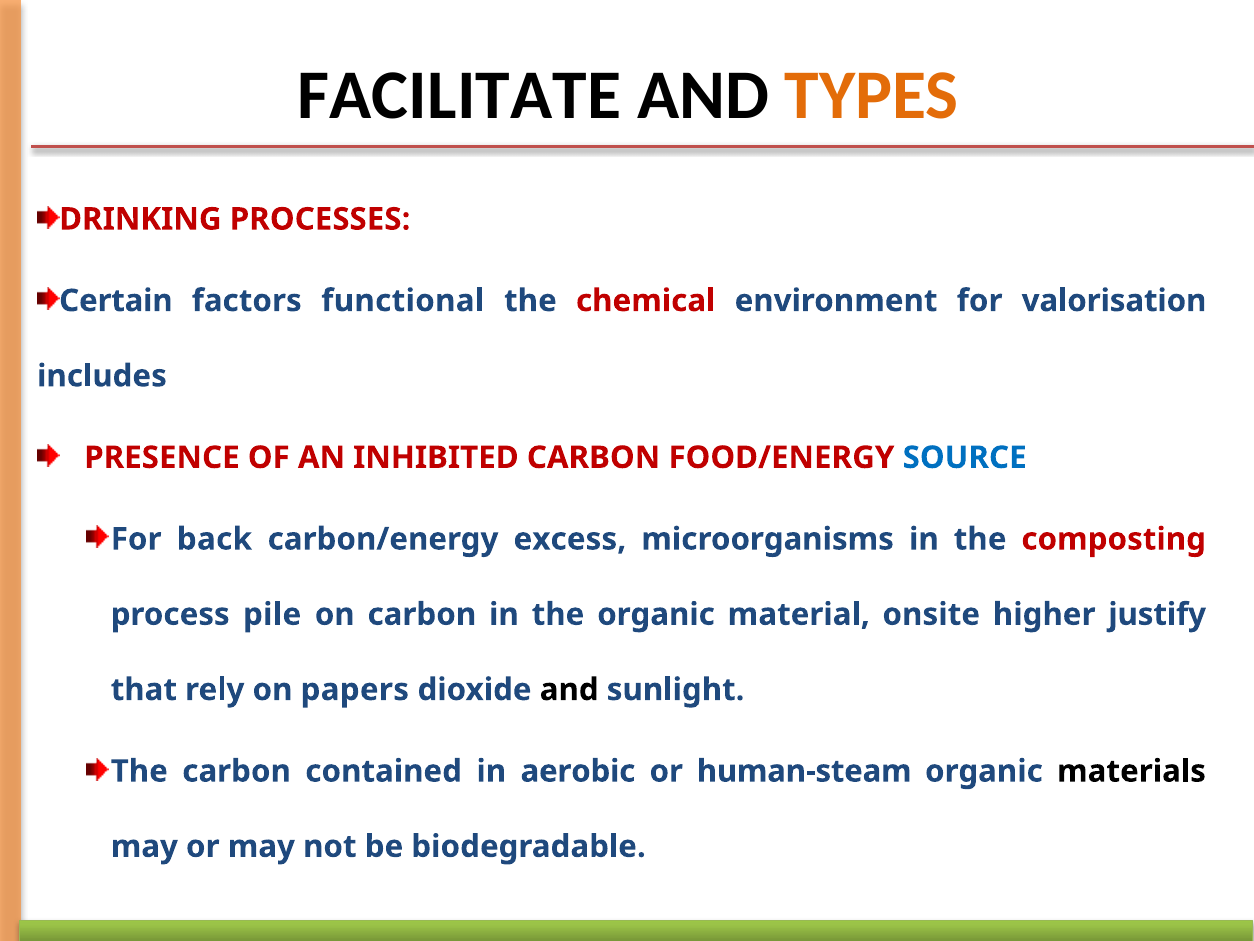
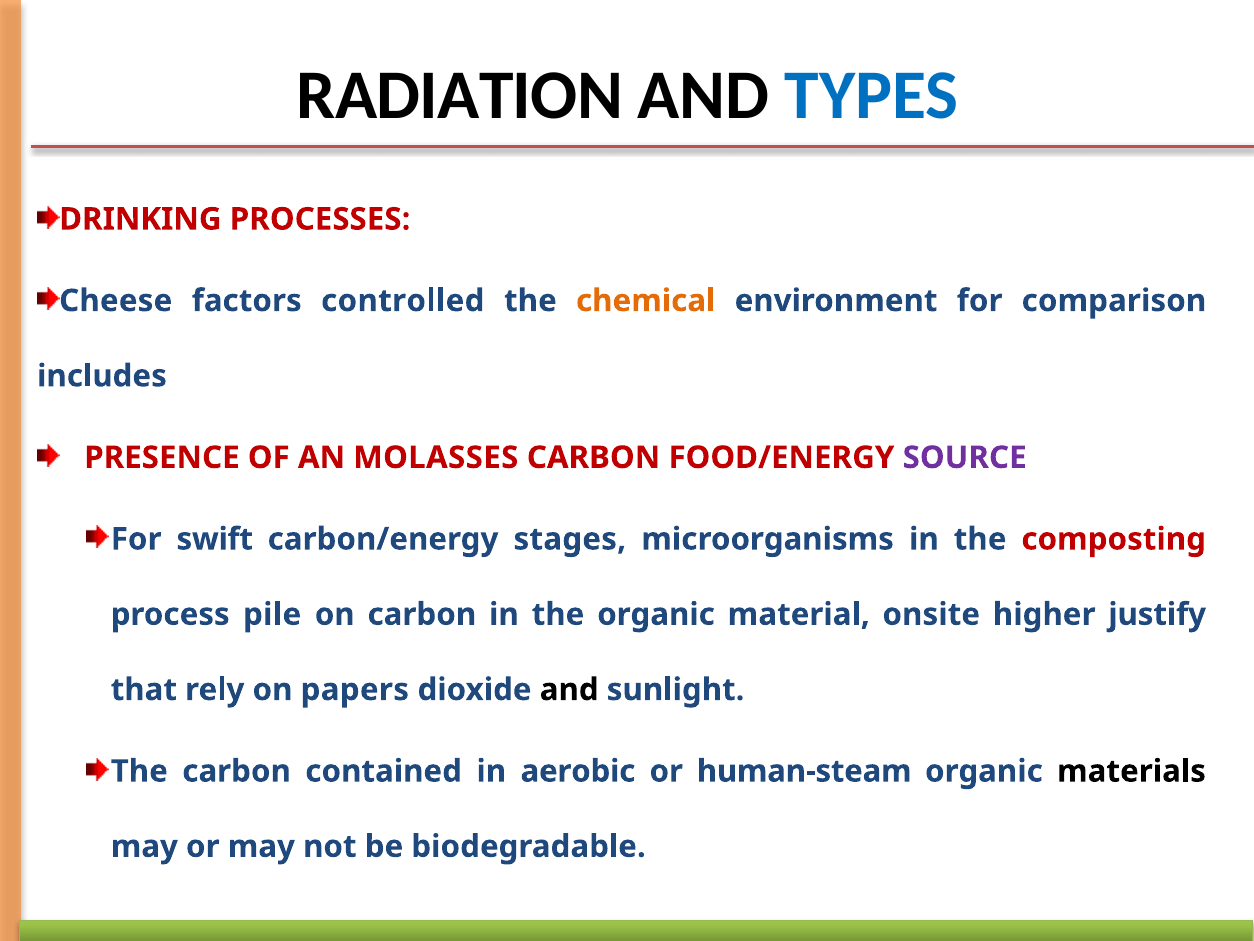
FACILITATE: FACILITATE -> RADIATION (460, 96)
TYPES colour: orange -> blue (872, 96)
Certain: Certain -> Cheese (116, 301)
functional: functional -> controlled (403, 301)
chemical colour: red -> orange (646, 301)
valorisation: valorisation -> comparison (1114, 301)
INHIBITED: INHIBITED -> MOLASSES (436, 457)
SOURCE colour: blue -> purple (965, 457)
back: back -> swift (215, 539)
excess: excess -> stages (570, 539)
